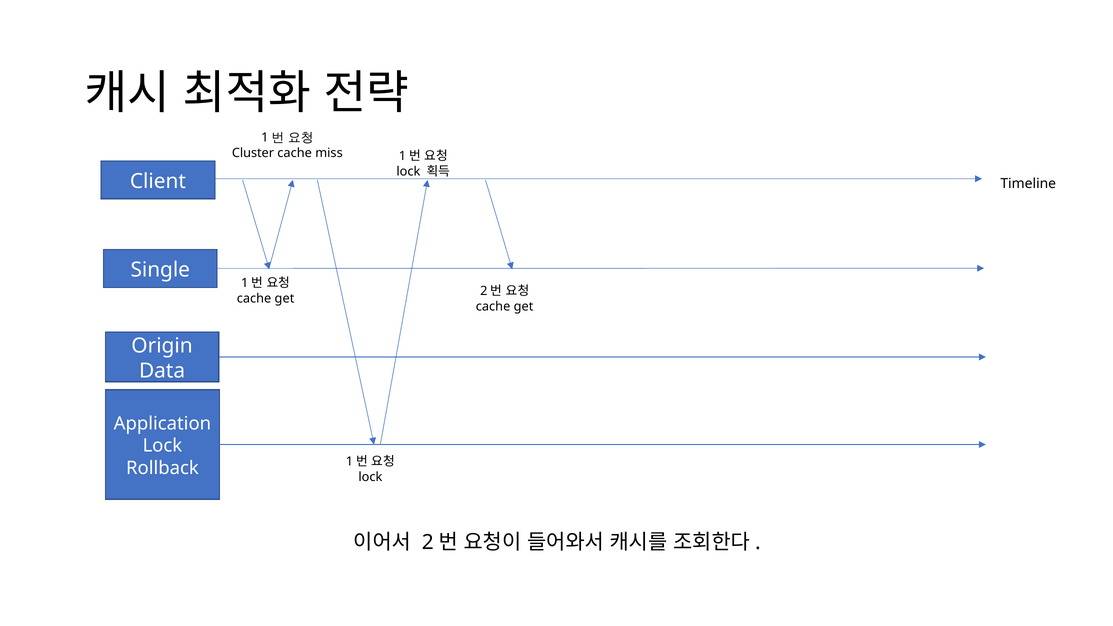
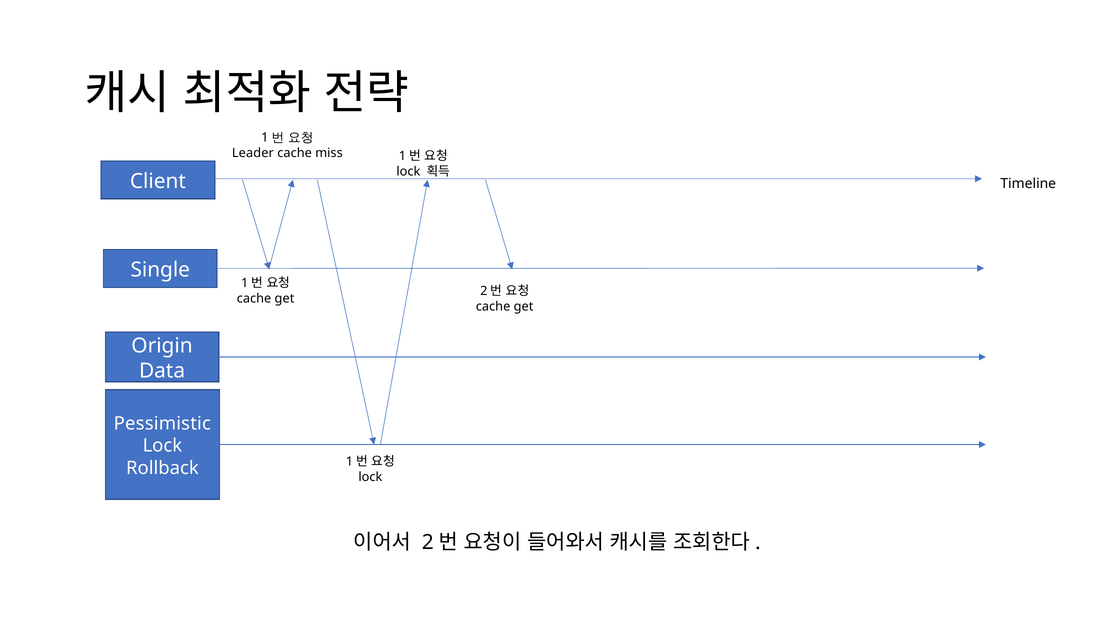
Cluster: Cluster -> Leader (253, 153)
Application: Application -> Pessimistic (162, 424)
